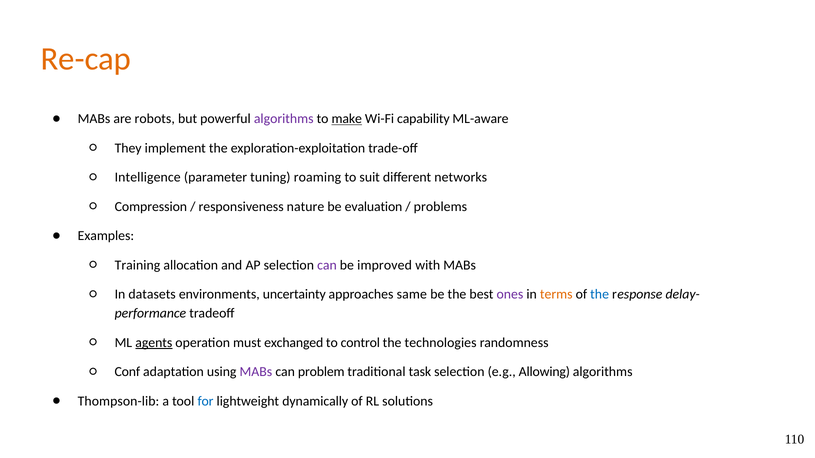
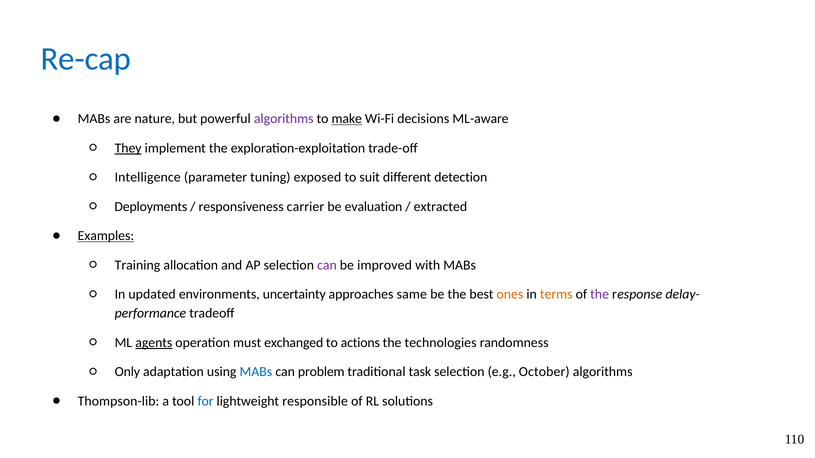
Re-cap colour: orange -> blue (86, 59)
robots: robots -> nature (155, 119)
capability: capability -> decisions (423, 119)
They underline: none -> present (128, 148)
roaming: roaming -> exposed (317, 178)
networks: networks -> detection (461, 178)
Compression: Compression -> Deployments (151, 207)
nature: nature -> carrier (305, 207)
problems: problems -> extracted (440, 207)
Examples underline: none -> present (106, 236)
datasets: datasets -> updated (152, 295)
ones colour: purple -> orange (510, 295)
the colour: blue -> purple (600, 295)
control: control -> actions (360, 343)
Conf: Conf -> Only (127, 372)
MABs colour: purple -> blue (256, 372)
Allowing: Allowing -> October (544, 372)
dynamically: dynamically -> responsible (315, 402)
